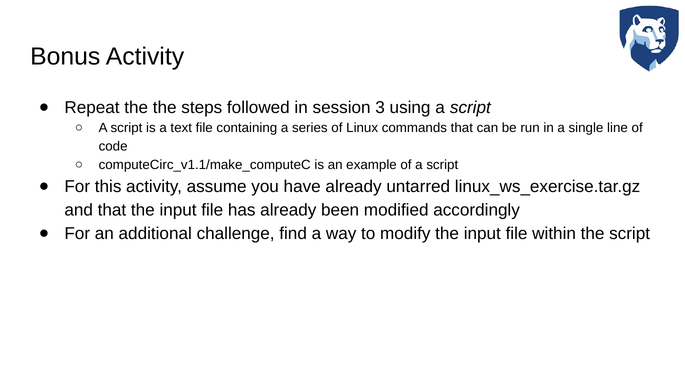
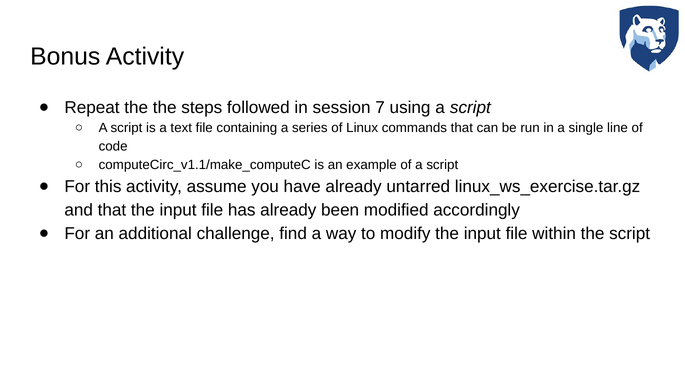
3: 3 -> 7 (380, 108)
